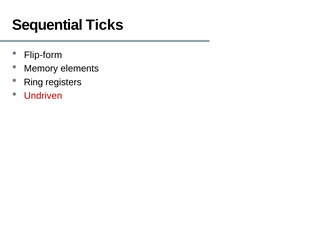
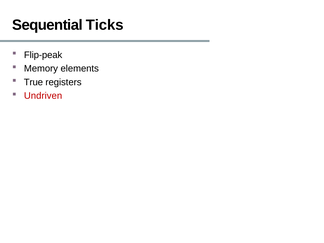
Flip-form: Flip-form -> Flip-peak (43, 55)
Ring: Ring -> True (33, 82)
